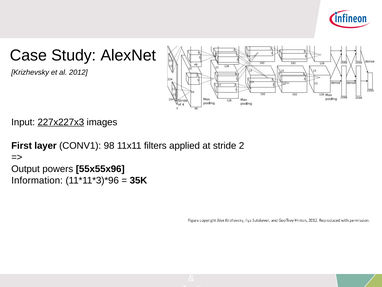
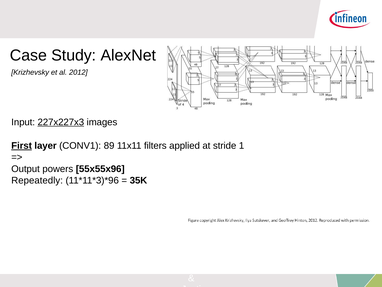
First underline: none -> present (22, 146)
98: 98 -> 89 (109, 146)
stride 2: 2 -> 1 (242, 146)
Information: Information -> Repeatedly (37, 180)
